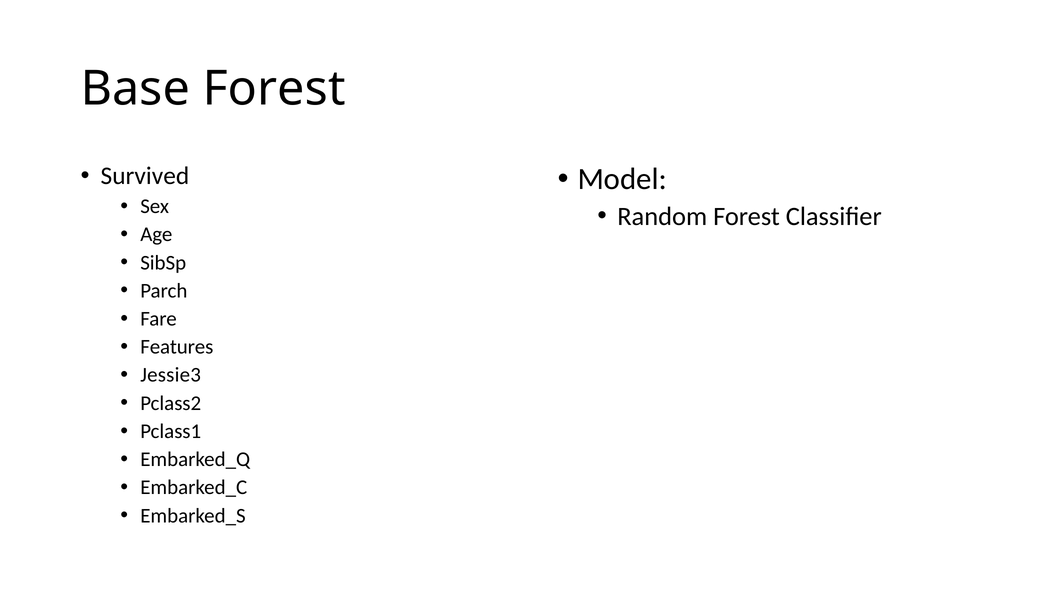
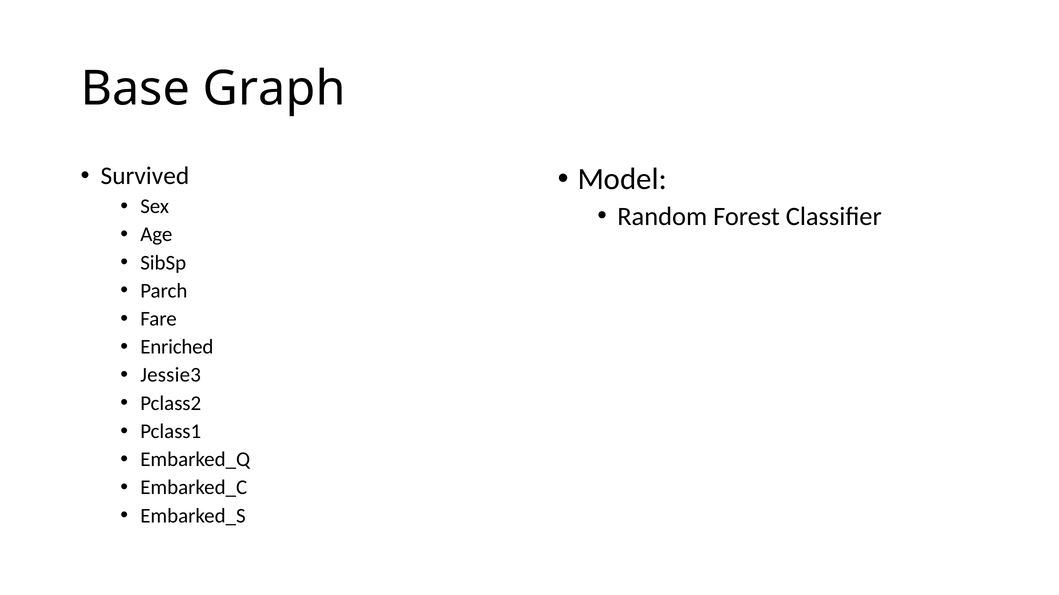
Base Forest: Forest -> Graph (274, 89)
Features: Features -> Enriched (177, 347)
